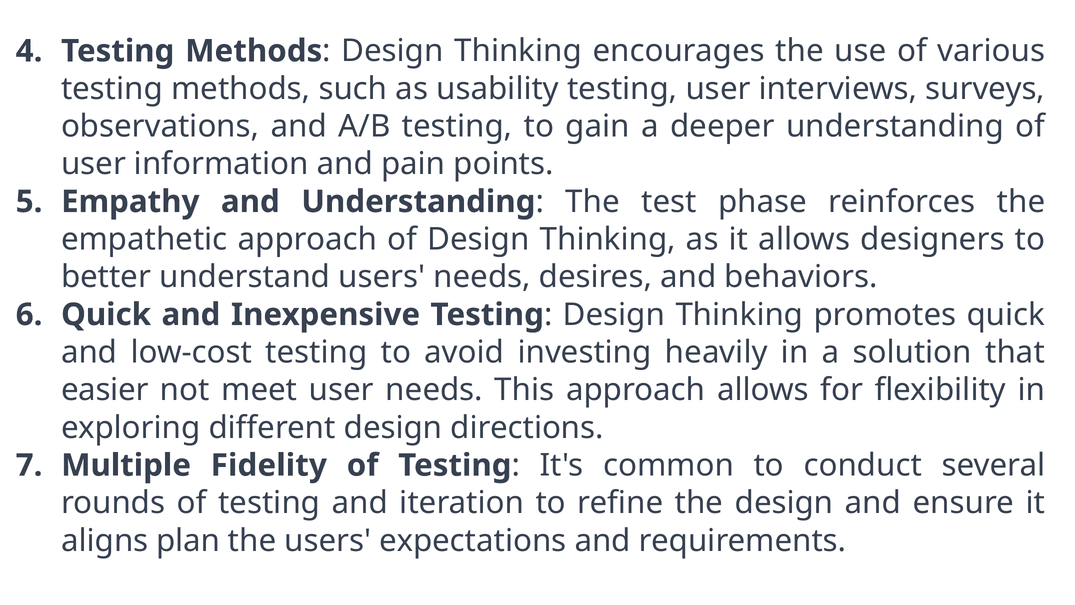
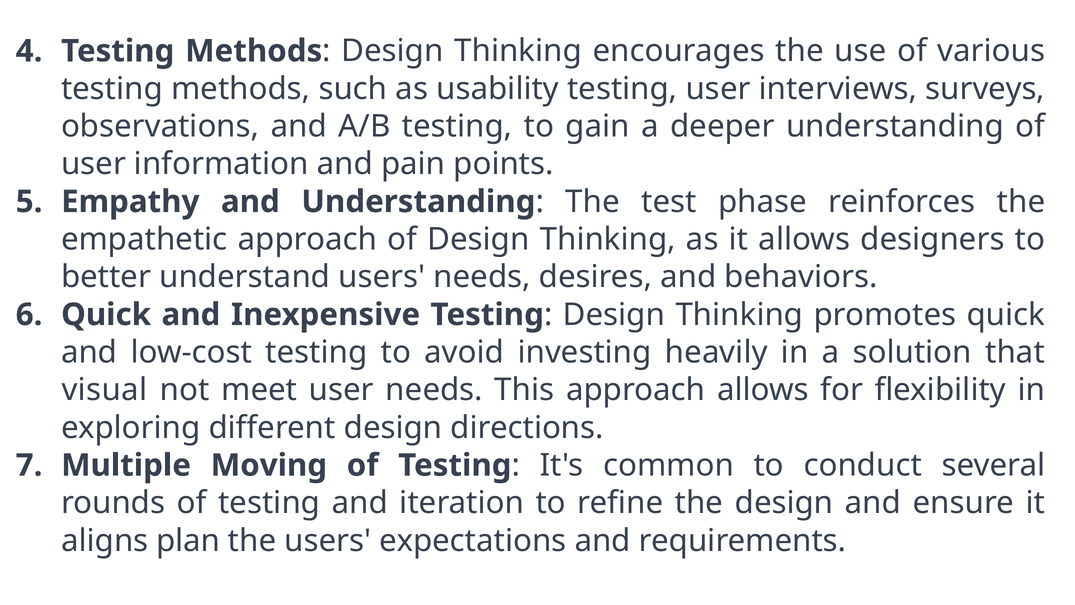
easier: easier -> visual (105, 390)
Fidelity: Fidelity -> Moving (269, 465)
